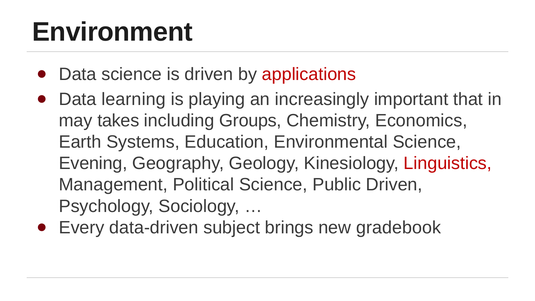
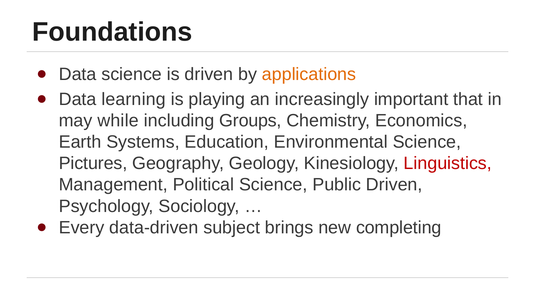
Environment: Environment -> Foundations (112, 32)
applications colour: red -> orange (309, 74)
takes: takes -> while (118, 121)
Evening: Evening -> Pictures (93, 163)
gradebook: gradebook -> completing (399, 228)
